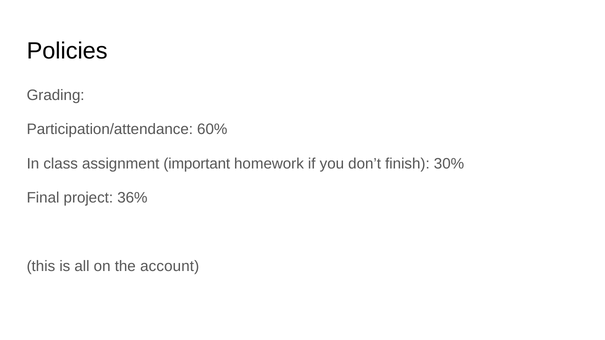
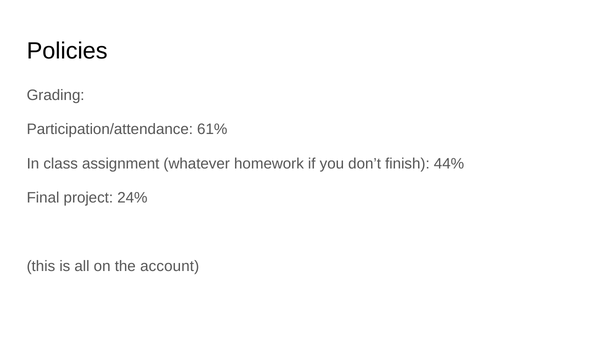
60%: 60% -> 61% (212, 129)
important: important -> whatever (197, 164)
30%: 30% -> 44% (449, 164)
36%: 36% -> 24% (132, 198)
